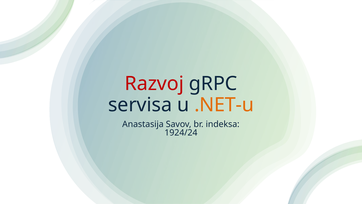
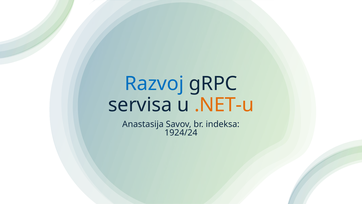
Razvoj colour: red -> blue (154, 83)
